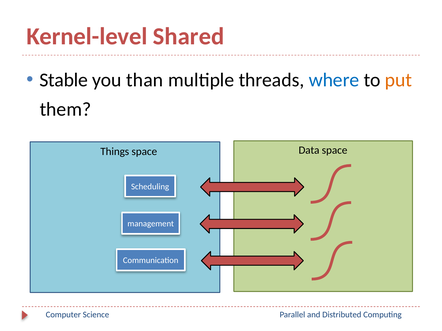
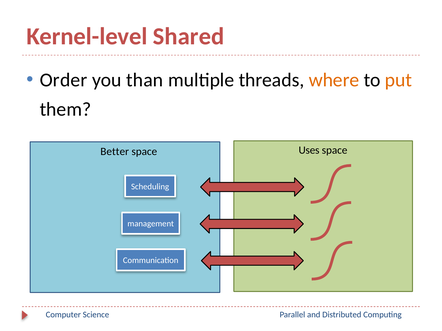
Stable: Stable -> Order (64, 80)
where colour: blue -> orange (334, 80)
Things: Things -> Better (115, 152)
Data: Data -> Uses (309, 150)
